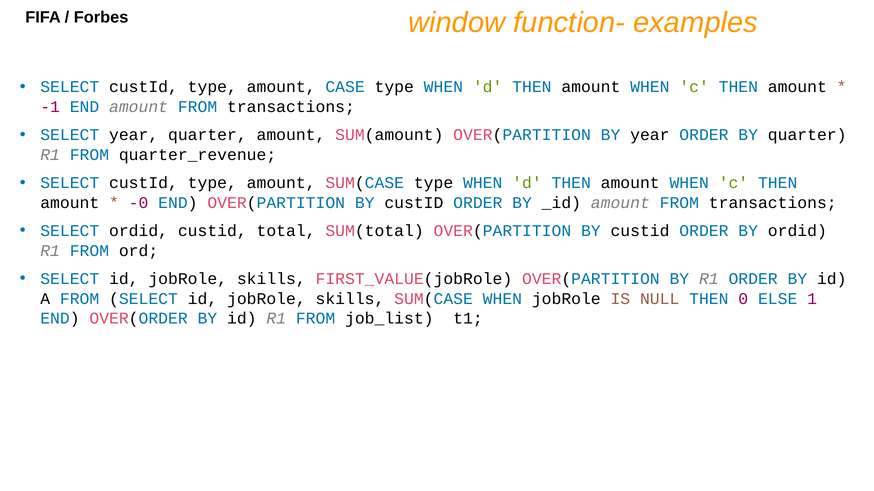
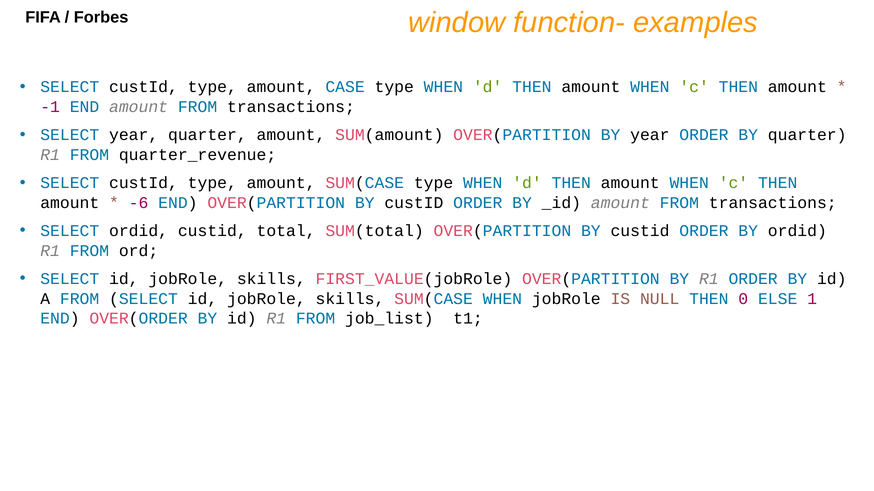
-0: -0 -> -6 (139, 203)
